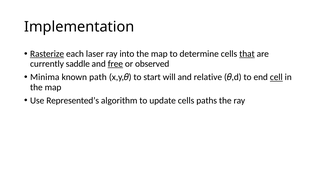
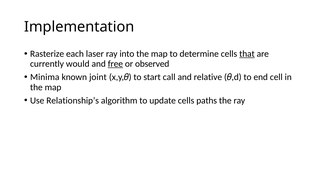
Rasterize underline: present -> none (47, 54)
saddle: saddle -> would (78, 64)
path: path -> joint (98, 77)
will: will -> call (169, 77)
cell underline: present -> none (276, 77)
Represented’s: Represented’s -> Relationship’s (73, 100)
